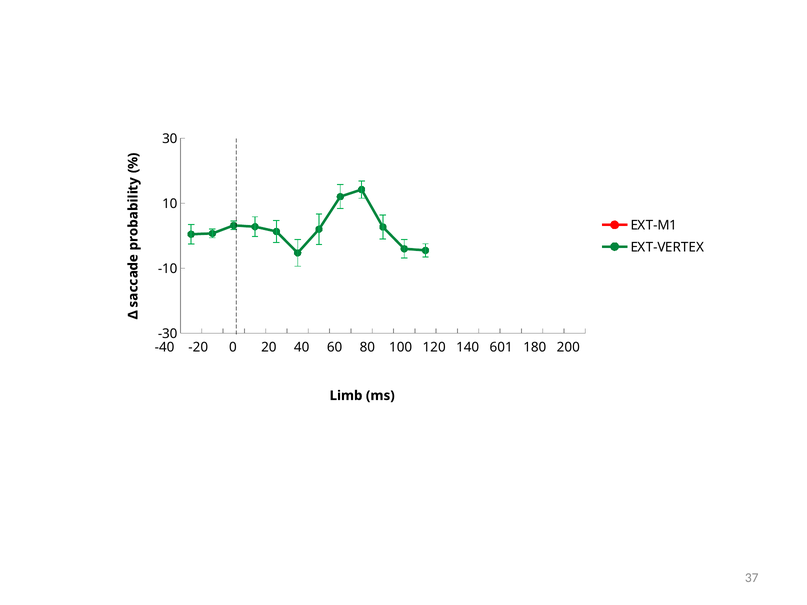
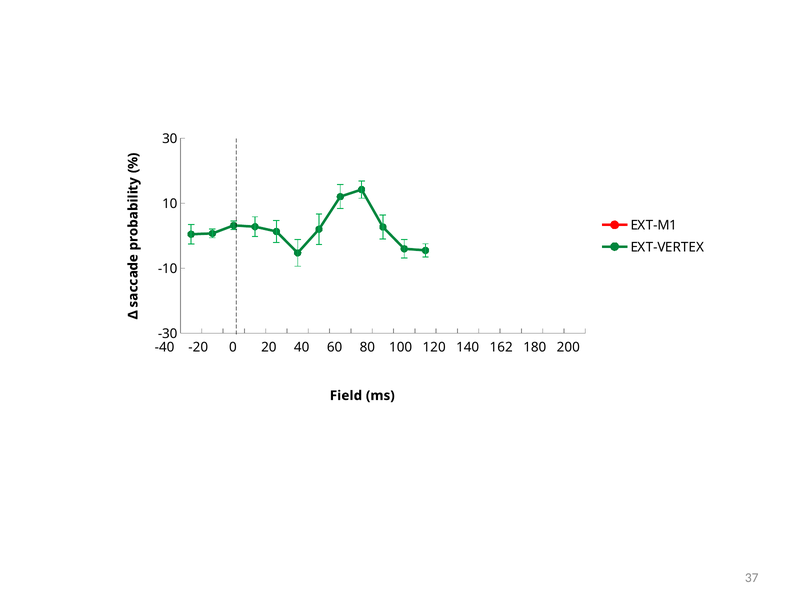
601: 601 -> 162 (501, 347)
Limb: Limb -> Field (346, 396)
